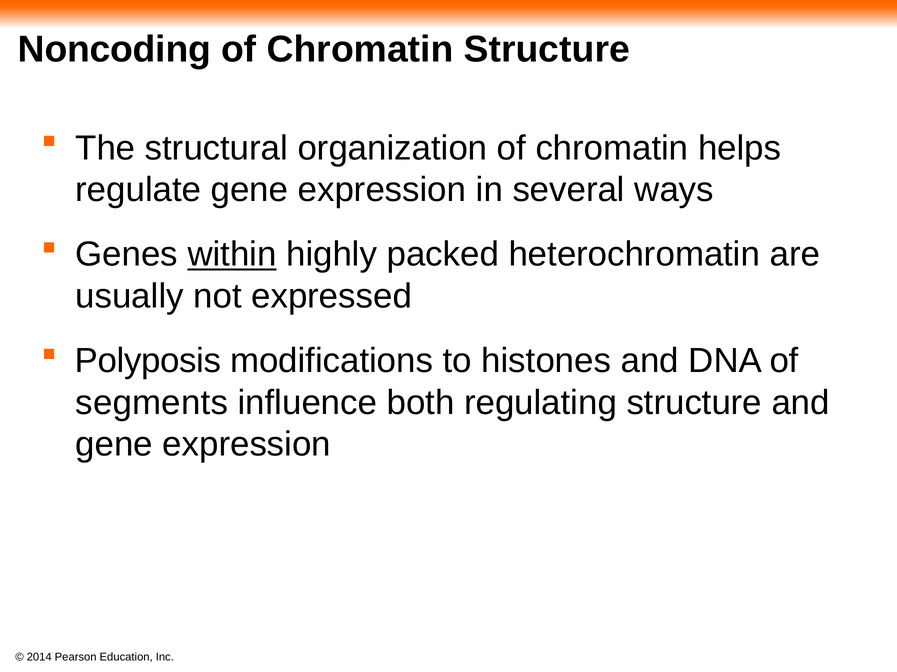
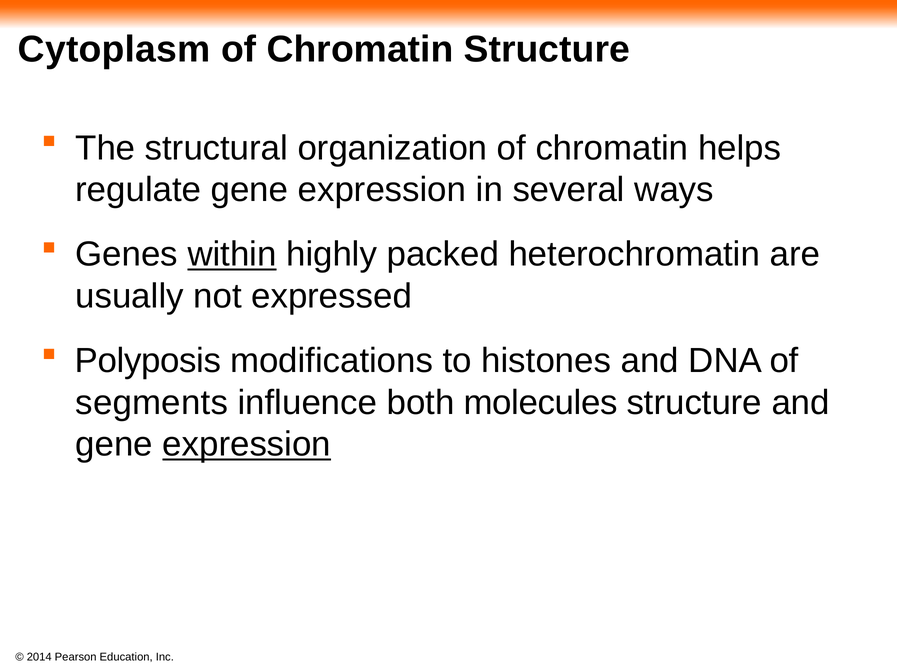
Noncoding: Noncoding -> Cytoplasm (114, 49)
regulating: regulating -> molecules (541, 403)
expression underline: none -> present (247, 445)
